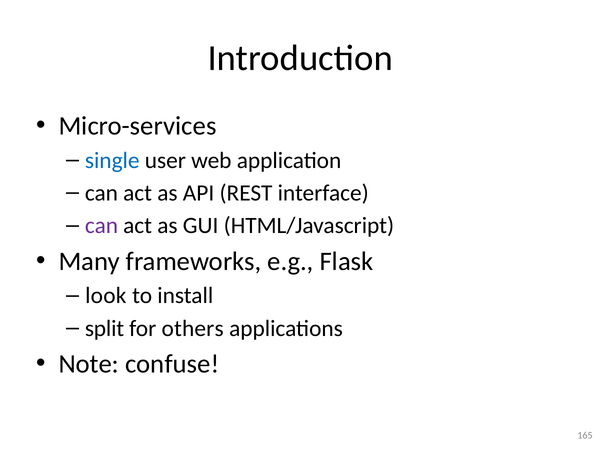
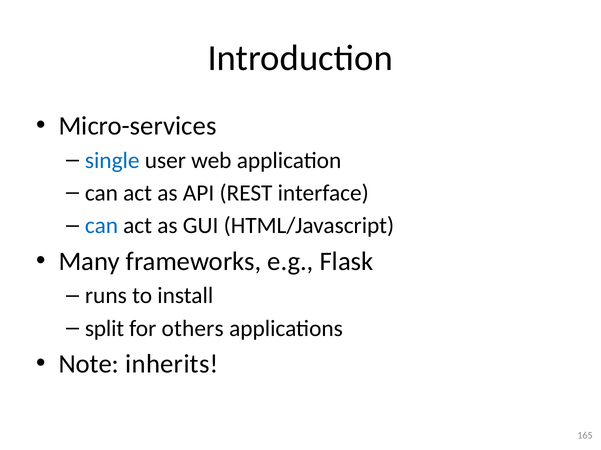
can colour: purple -> blue (101, 226)
look: look -> runs (106, 296)
confuse: confuse -> inherits (172, 365)
